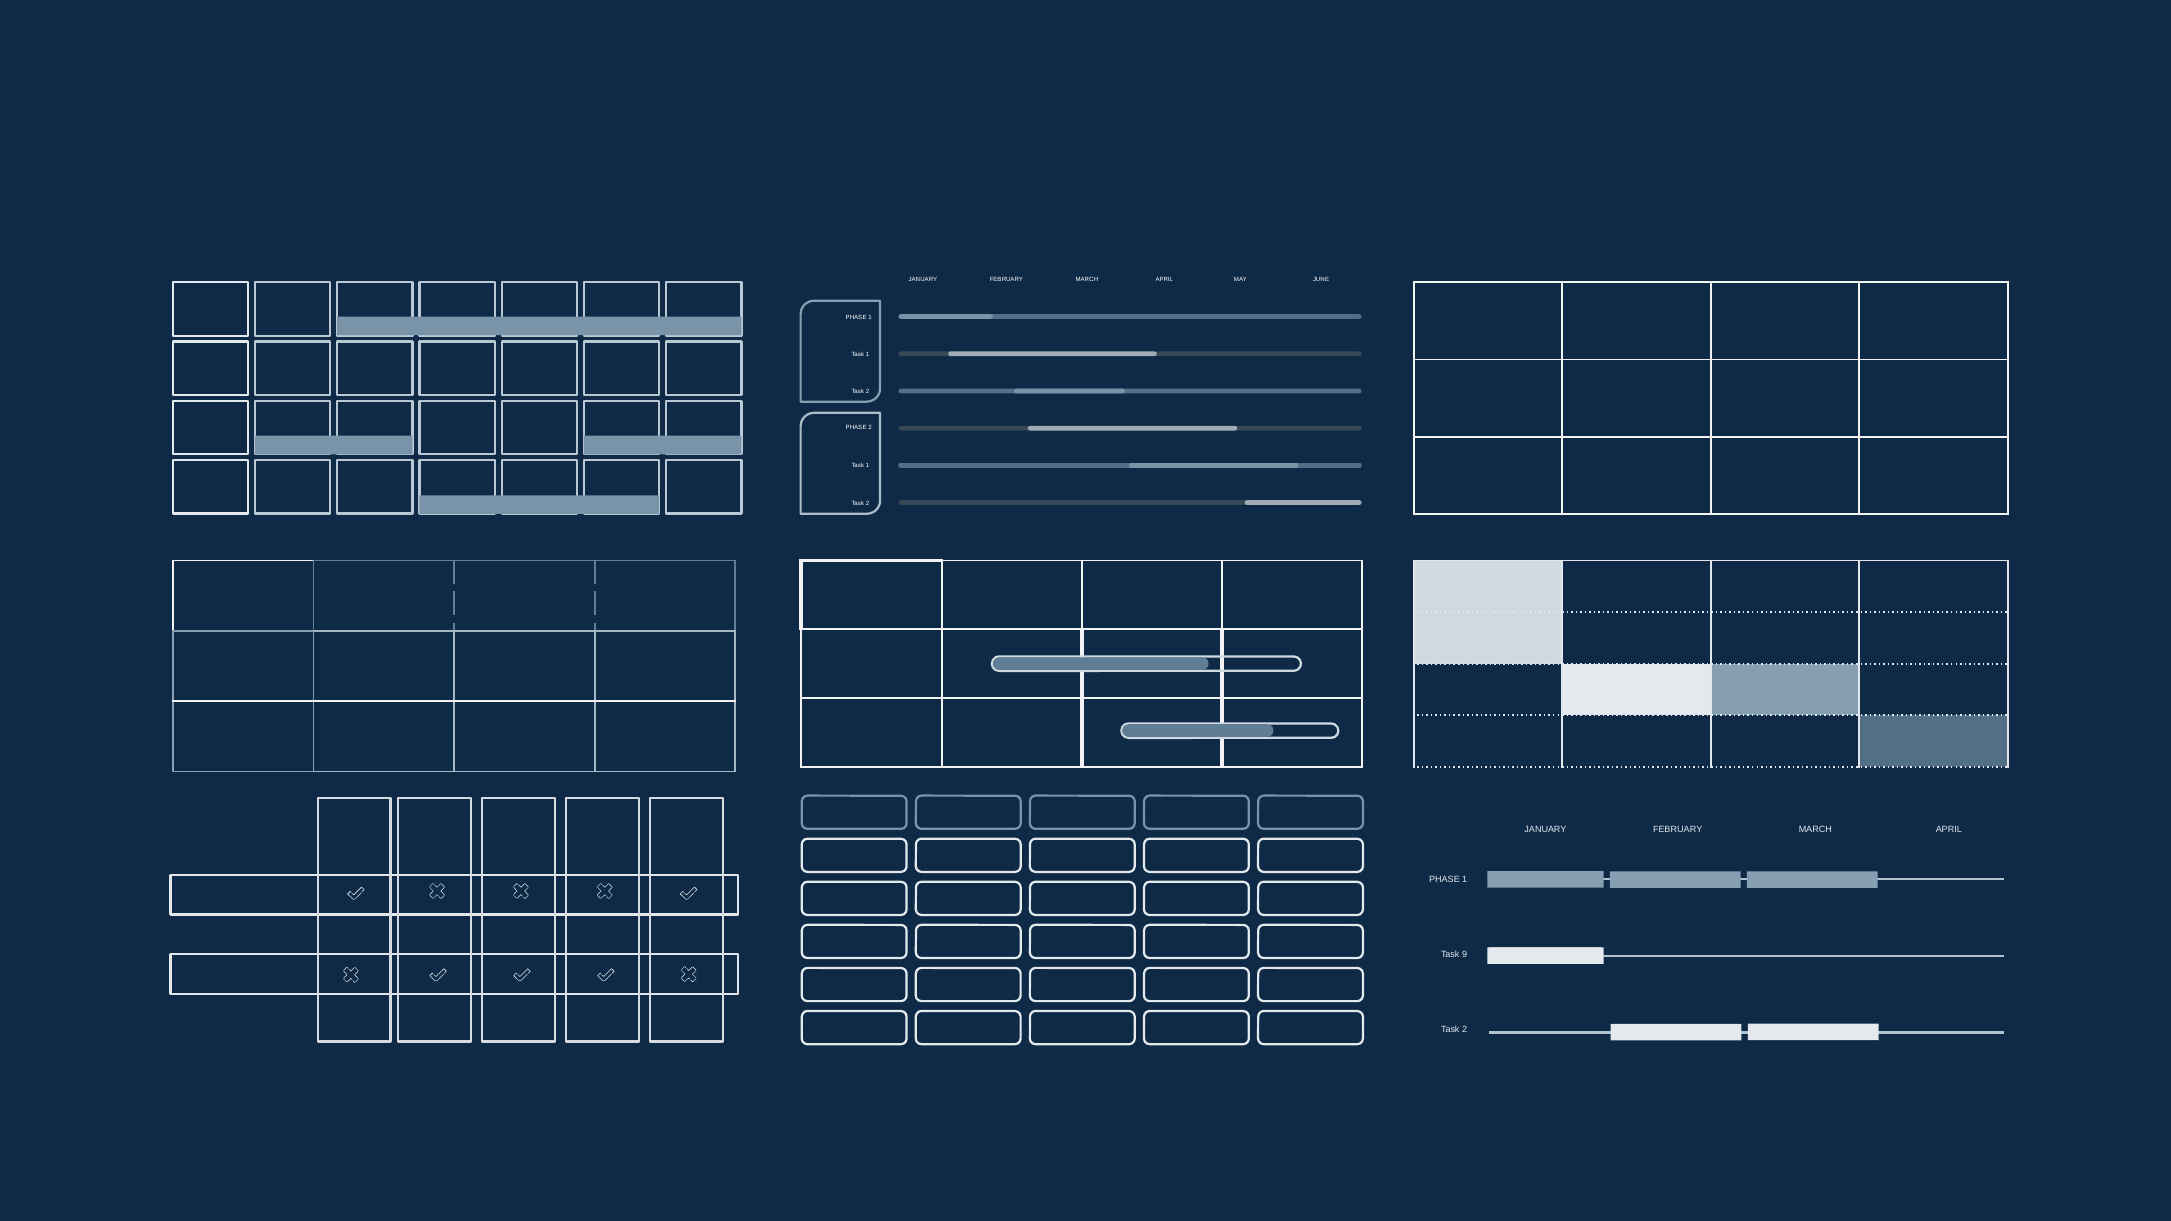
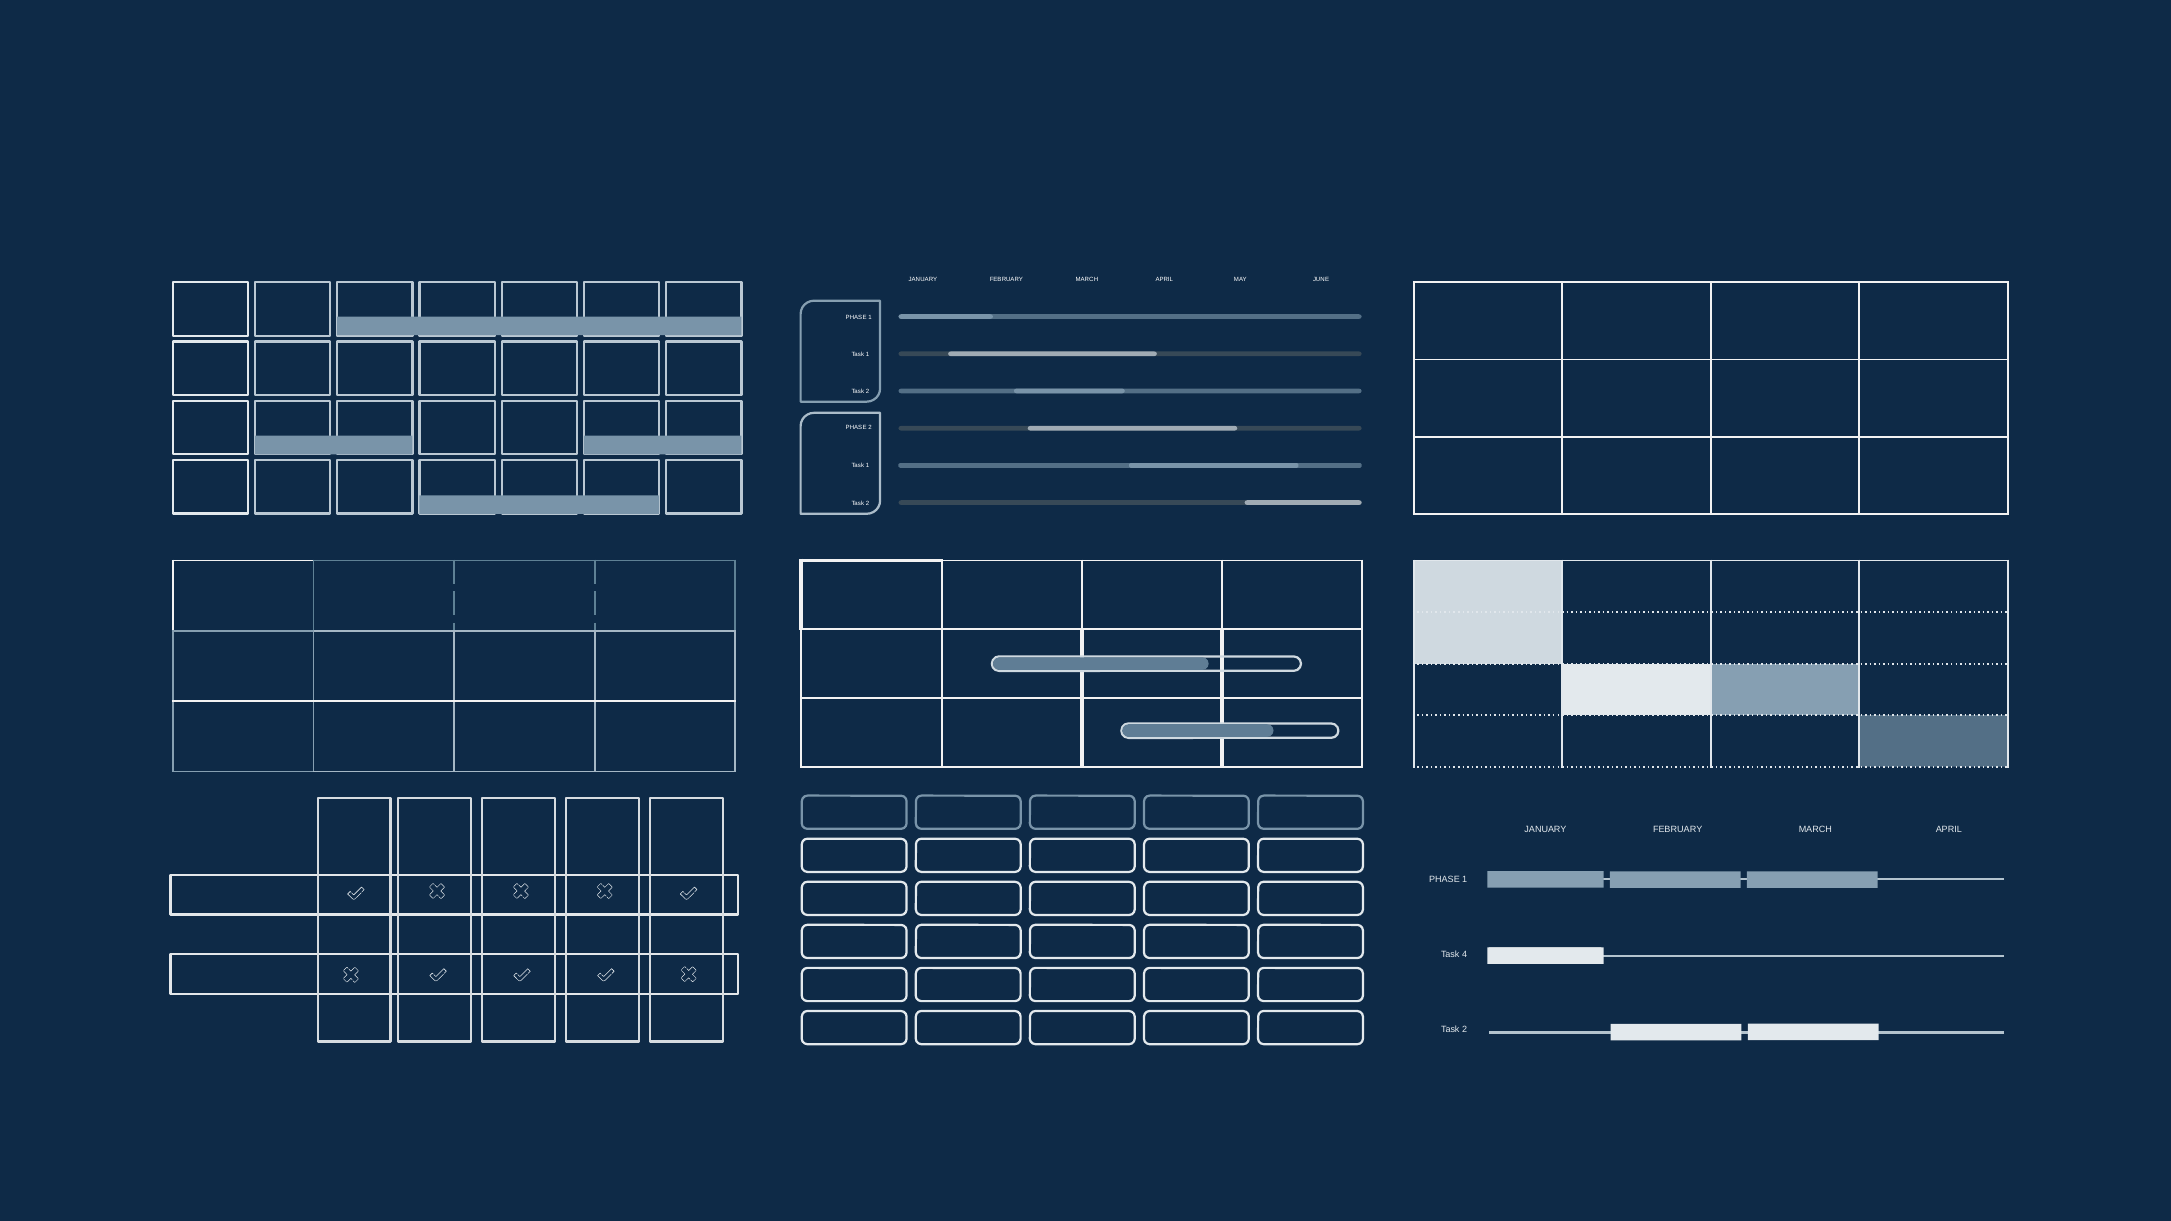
9: 9 -> 4 (1465, 955)
